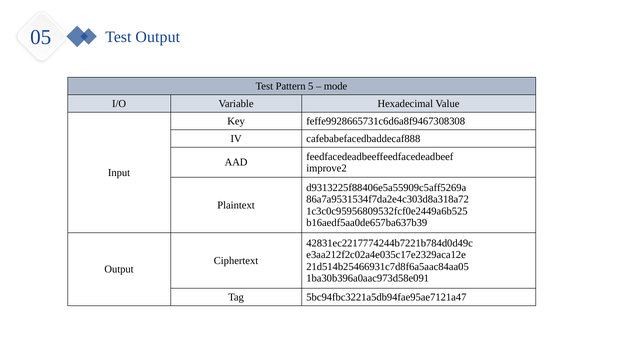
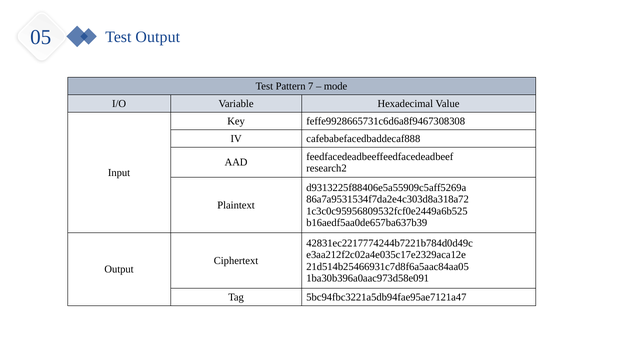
5: 5 -> 7 (311, 86)
improve2: improve2 -> research2 (327, 168)
